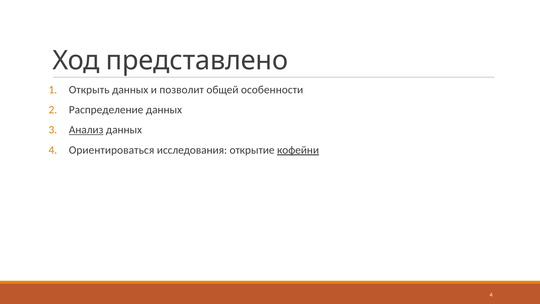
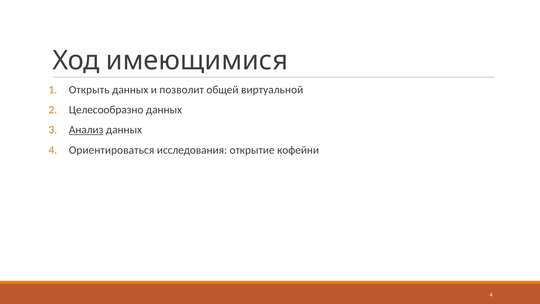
представлено: представлено -> имеющимися (197, 60)
особенности: особенности -> виртуальной (272, 90)
Распределение: Распределение -> Целесообразно (106, 110)
кофейни underline: present -> none (298, 150)
